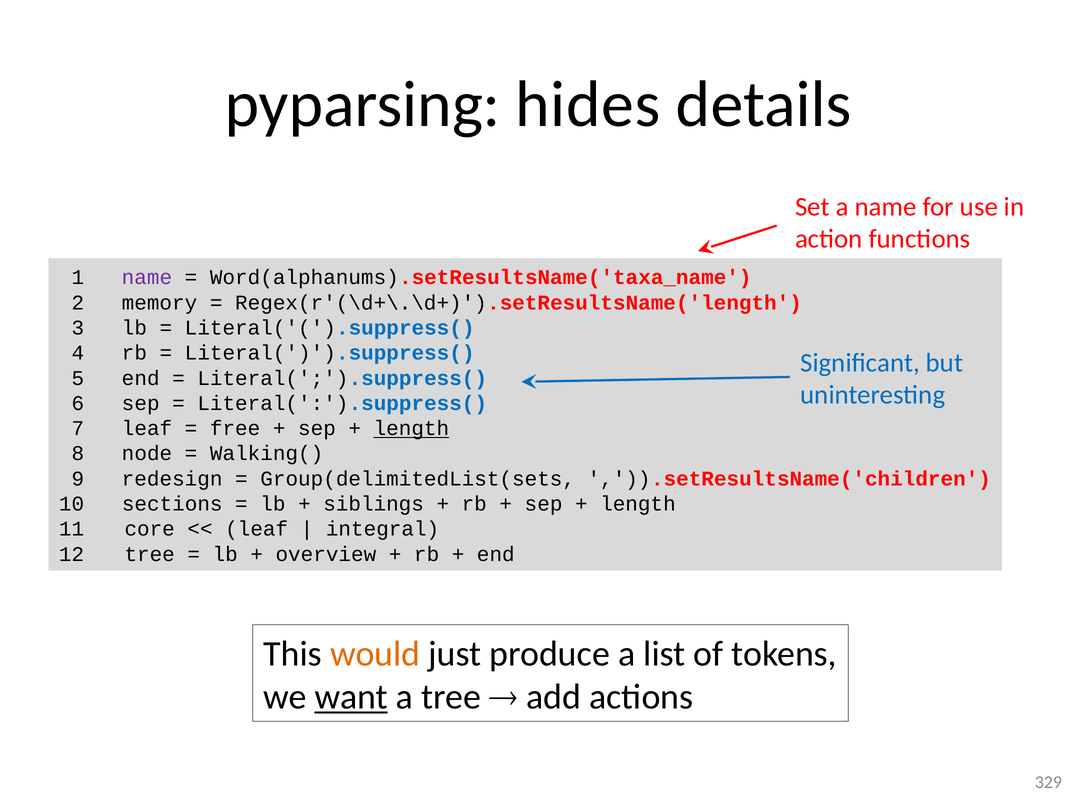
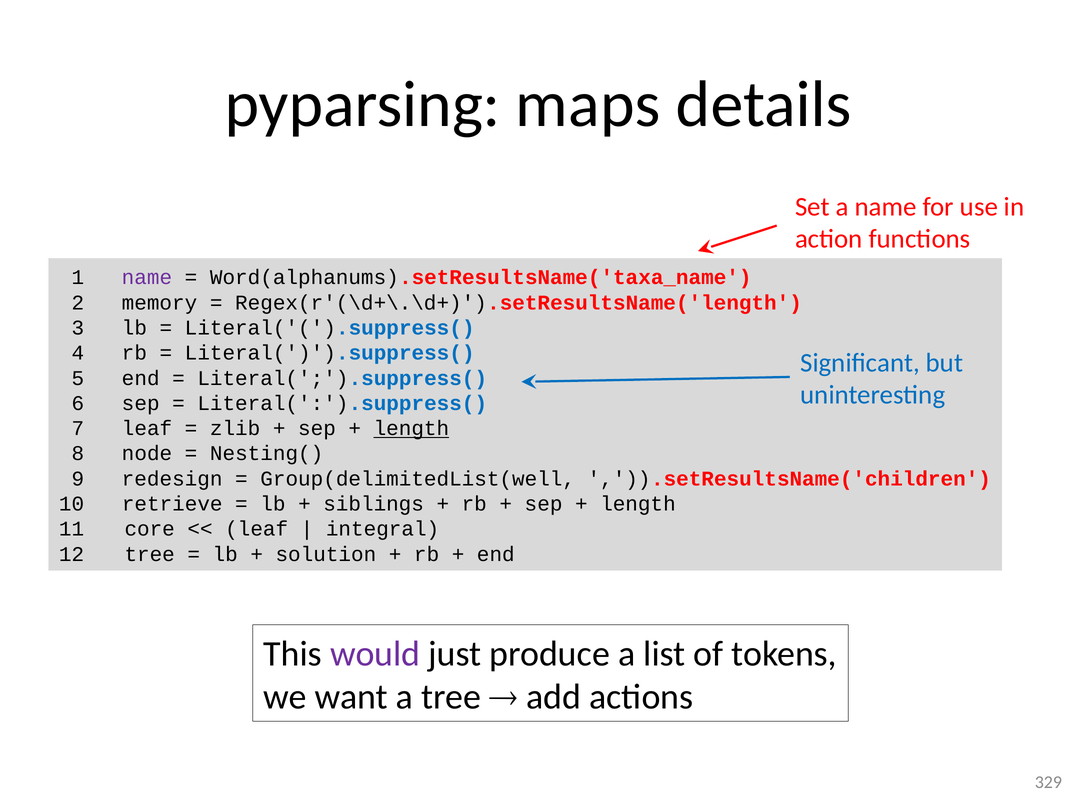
hides: hides -> maps (588, 104)
free: free -> zlib (235, 428)
Walking(: Walking( -> Nesting( (267, 453)
Group(delimitedList(sets: Group(delimitedList(sets -> Group(delimitedList(well (418, 479)
sections: sections -> retrieve (172, 504)
overview: overview -> solution (326, 554)
would colour: orange -> purple (375, 654)
want underline: present -> none (351, 697)
